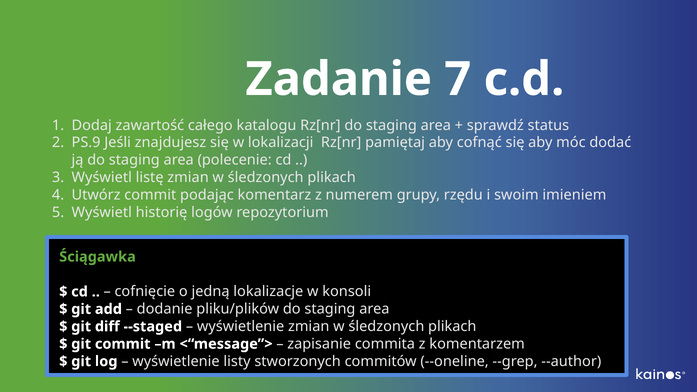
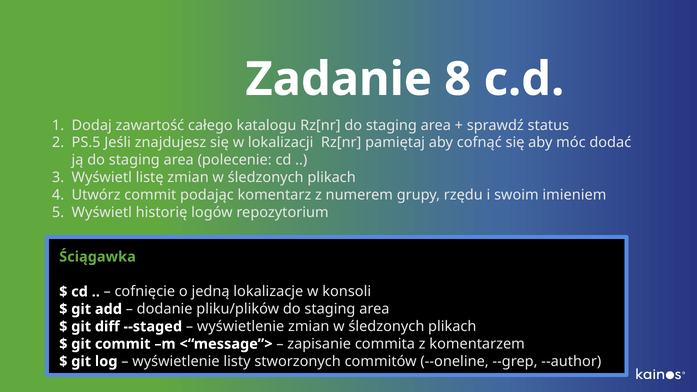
7: 7 -> 8 (458, 79)
PS.9: PS.9 -> PS.5 (86, 143)
